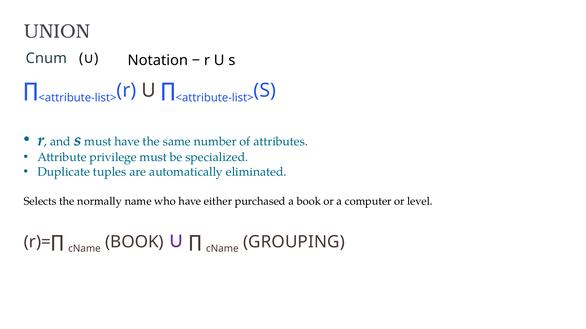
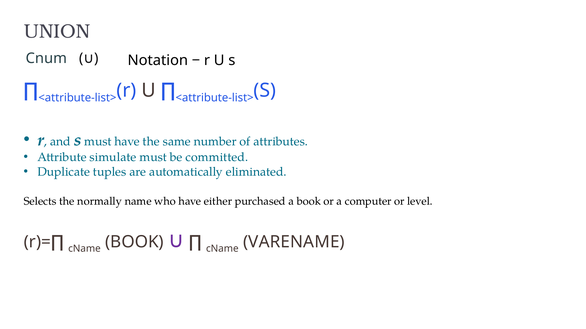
privilege: privilege -> simulate (113, 157)
specialized: specialized -> committed (217, 157)
GROUPING: GROUPING -> VARENAME (294, 242)
